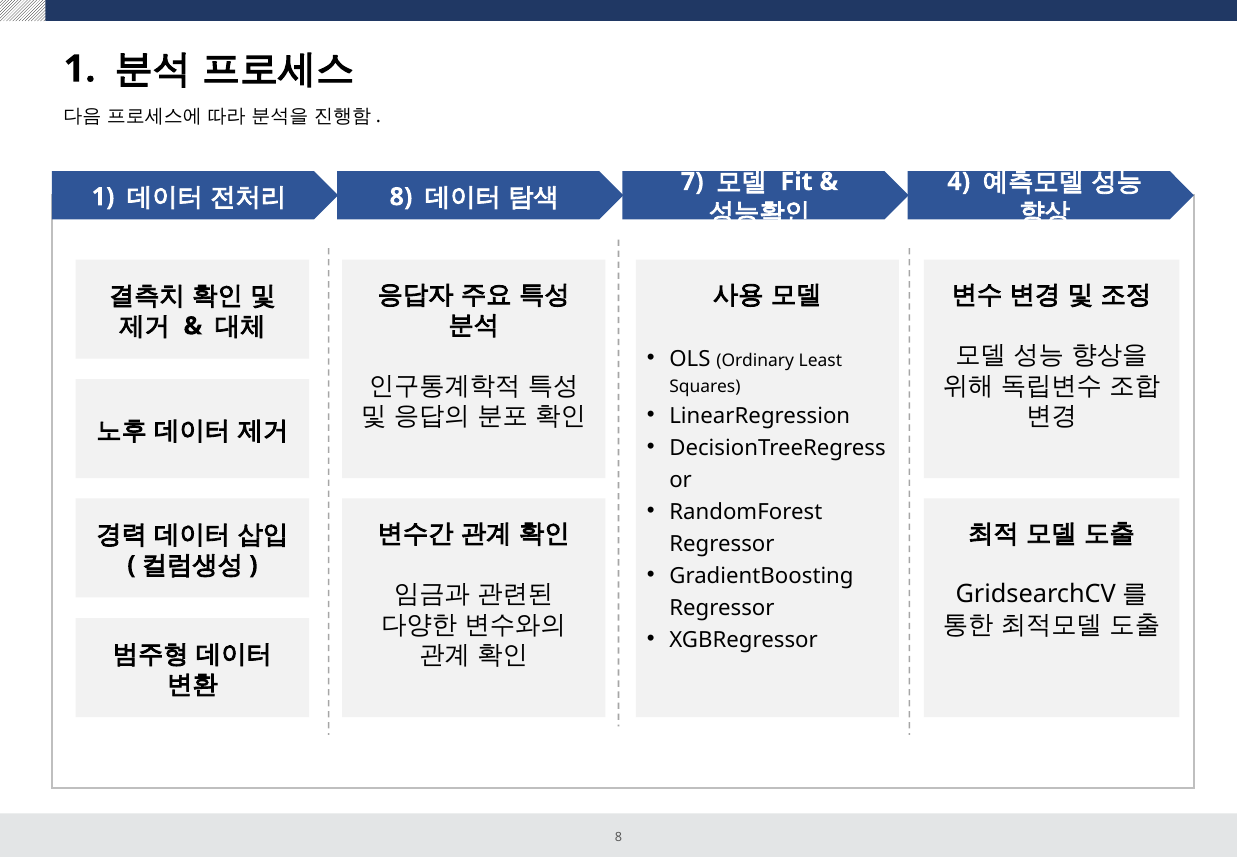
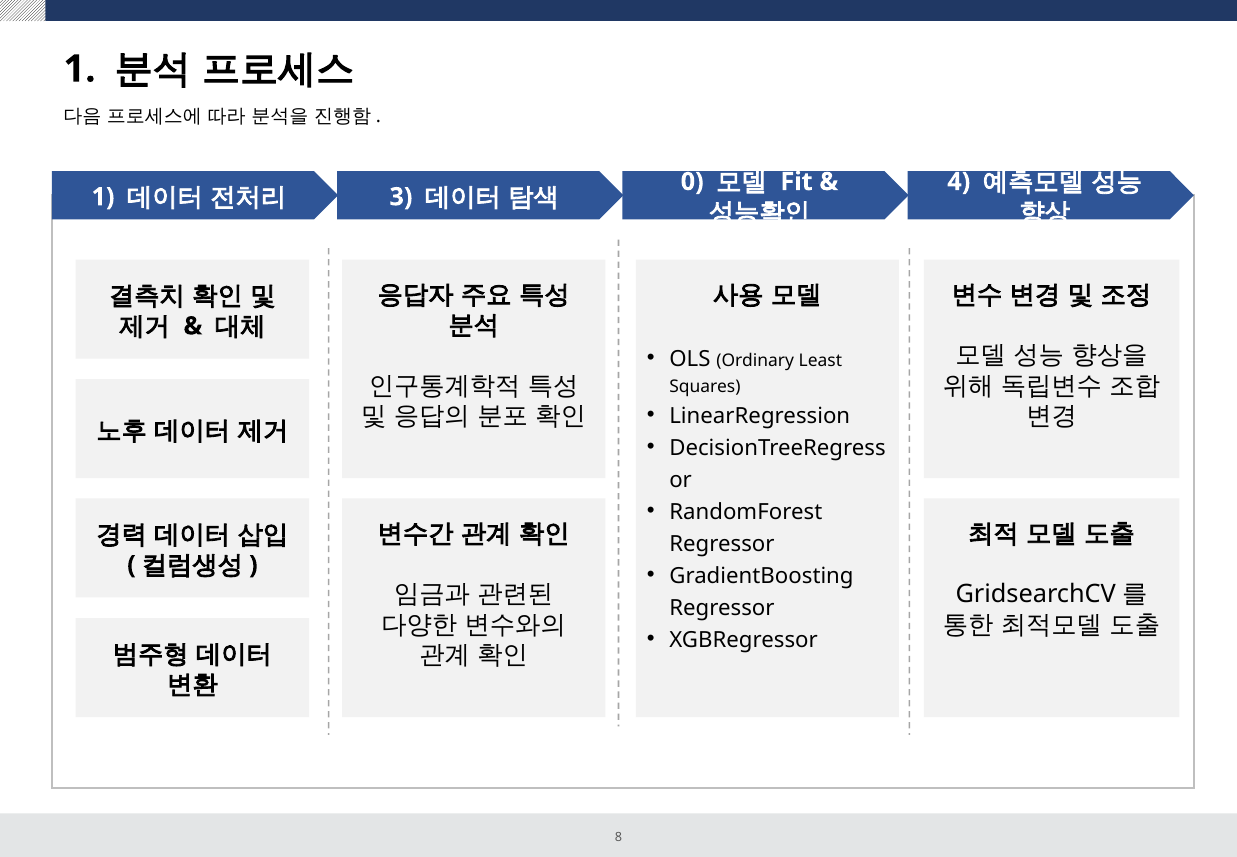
8: 8 -> 3 (401, 197)
7: 7 -> 0 (692, 182)
